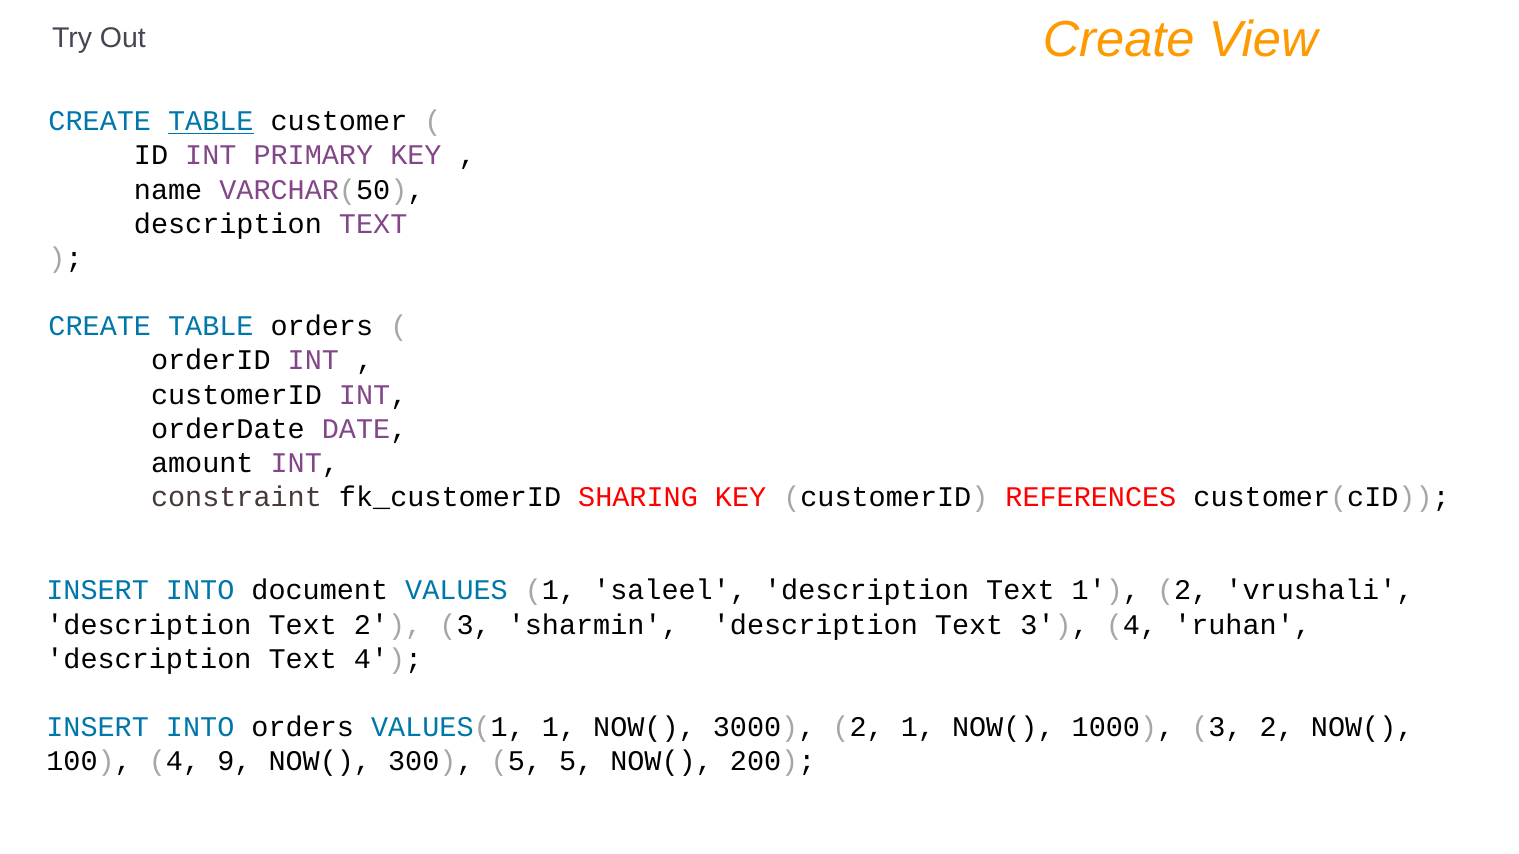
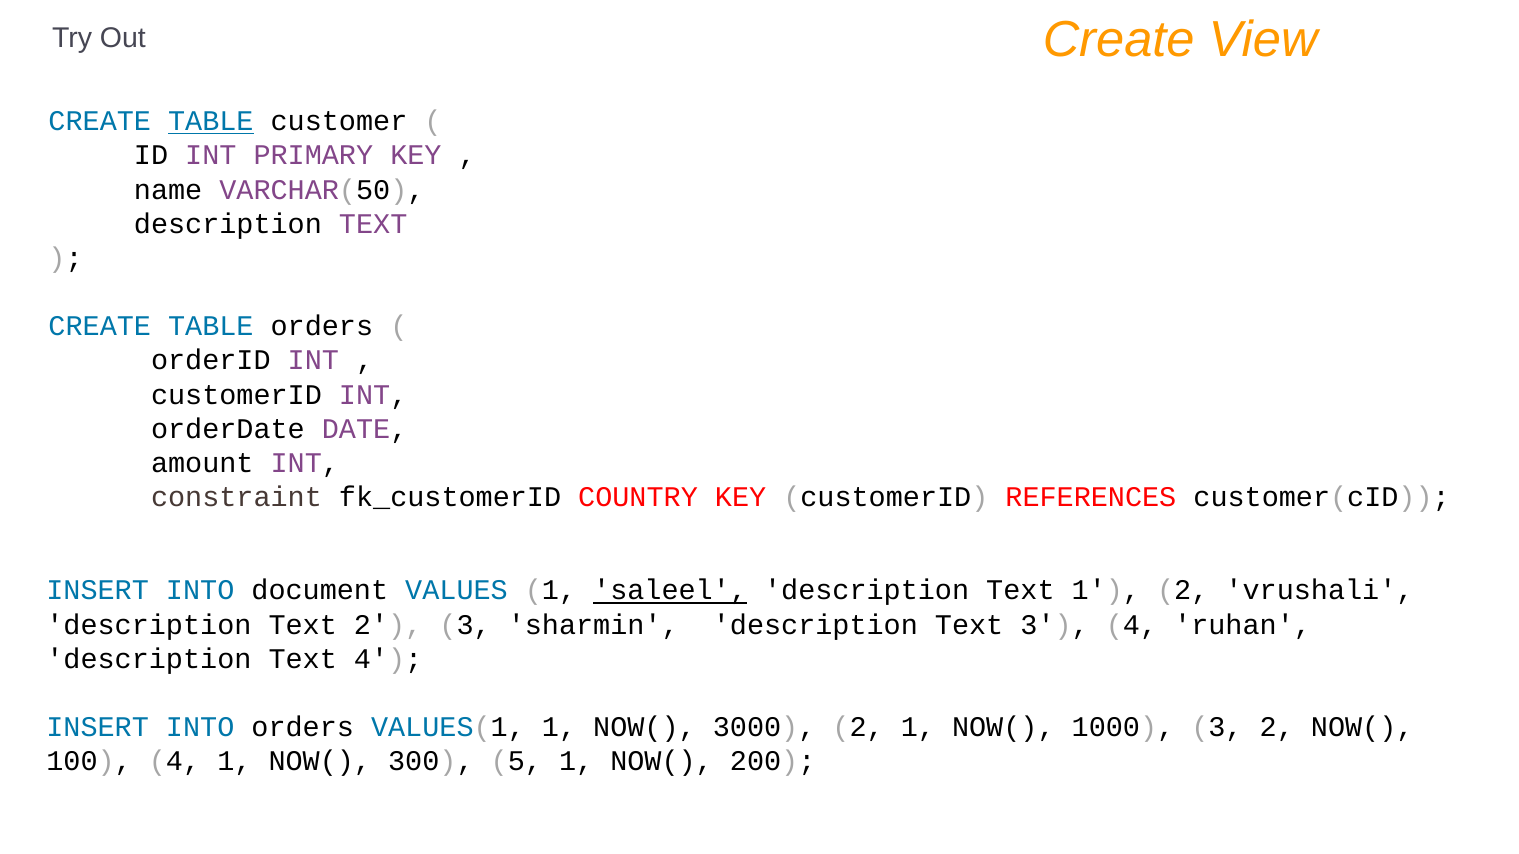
SHARING: SHARING -> COUNTRY (638, 497)
saleel underline: none -> present (670, 591)
4 9: 9 -> 1 (234, 762)
5 5: 5 -> 1 (576, 762)
